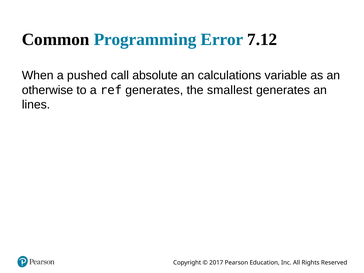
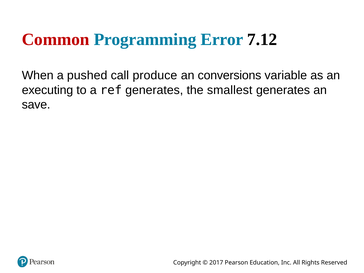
Common colour: black -> red (56, 39)
absolute: absolute -> produce (155, 75)
calculations: calculations -> conversions (230, 75)
otherwise: otherwise -> executing (47, 90)
lines: lines -> save (36, 105)
